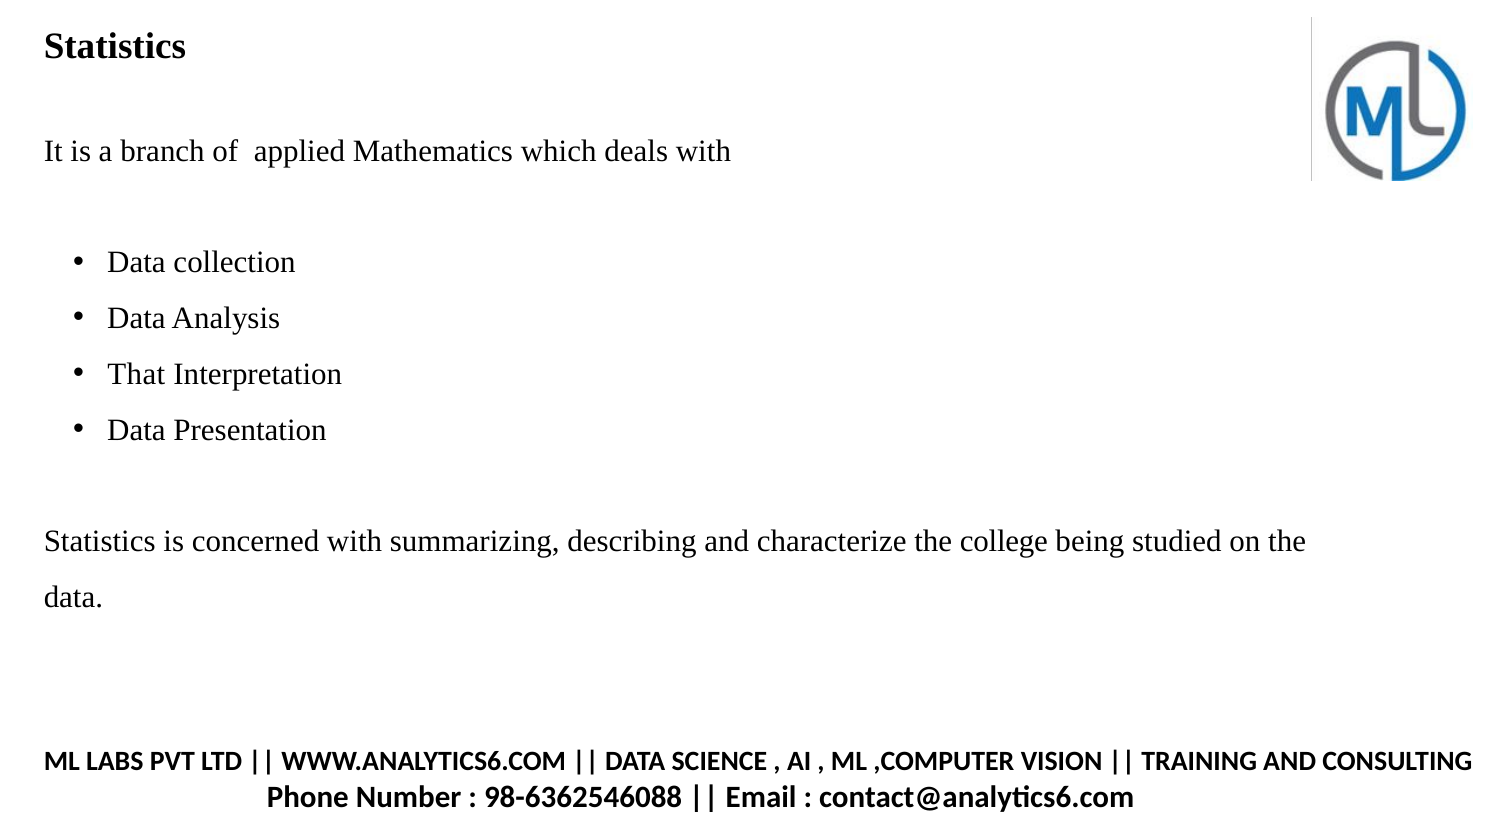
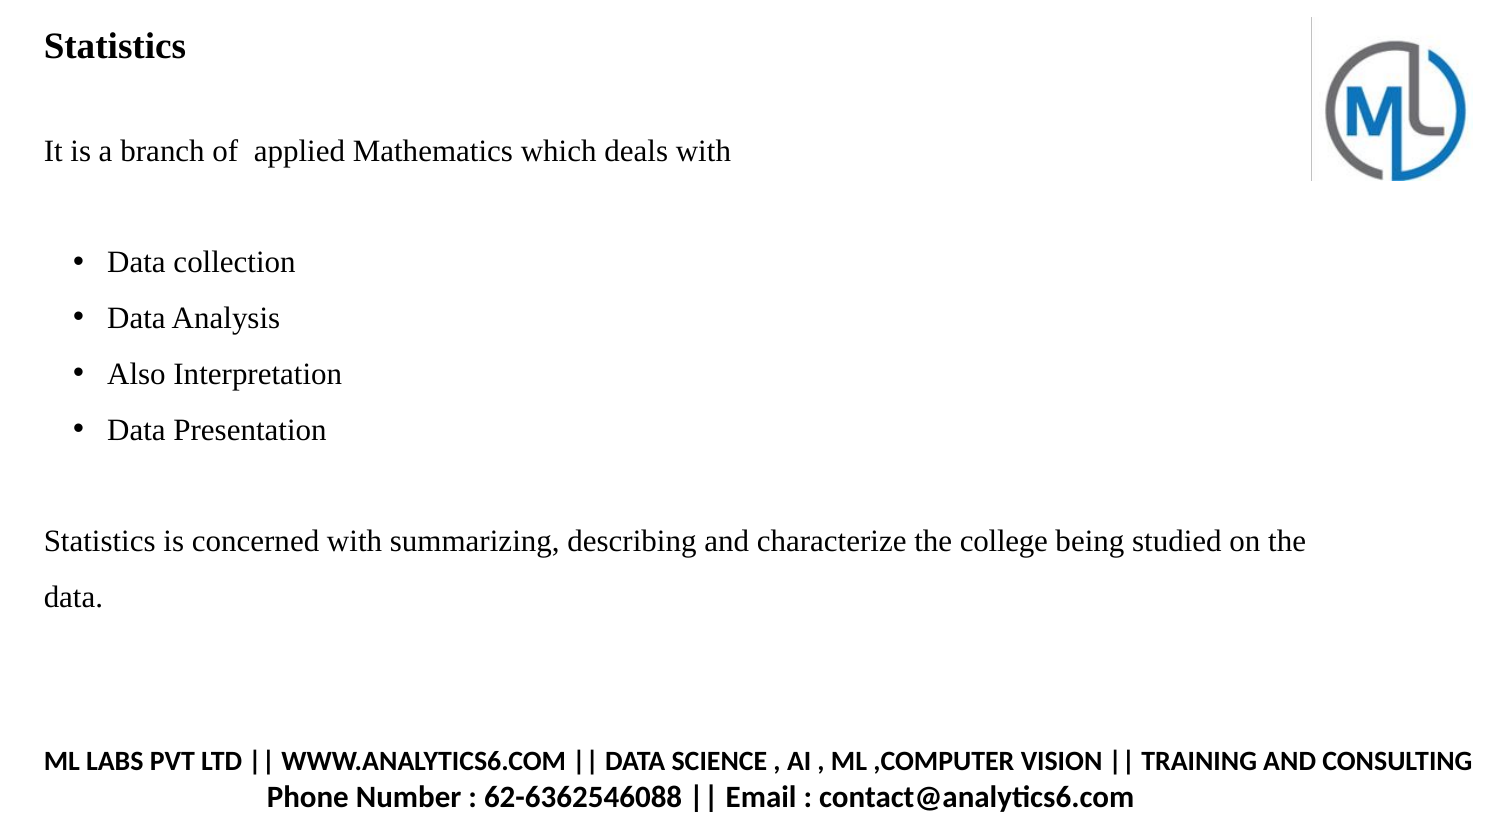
That: That -> Also (136, 374)
98-6362546088: 98-6362546088 -> 62-6362546088 (583, 797)
